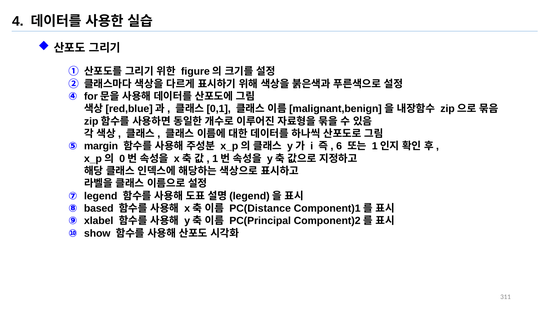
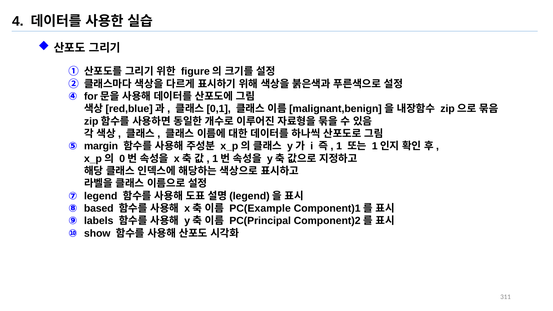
6: 6 -> 1 (339, 146)
PC(Distance: PC(Distance -> PC(Example (260, 208)
xlabel: xlabel -> labels (99, 221)
